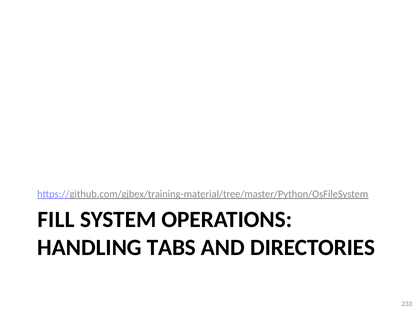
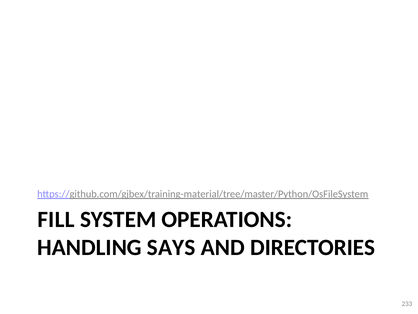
TABS: TABS -> SAYS (171, 247)
